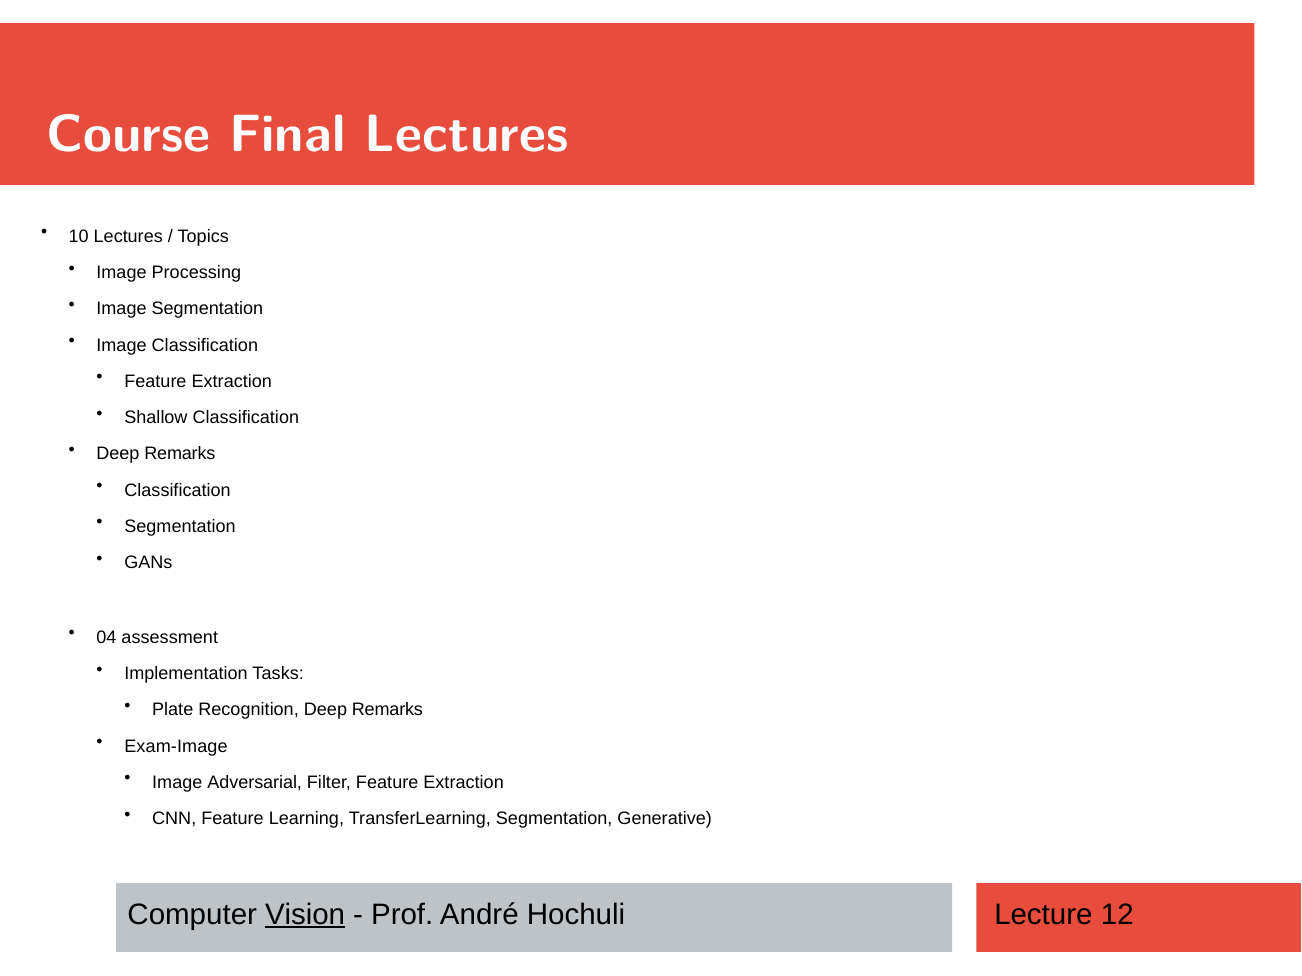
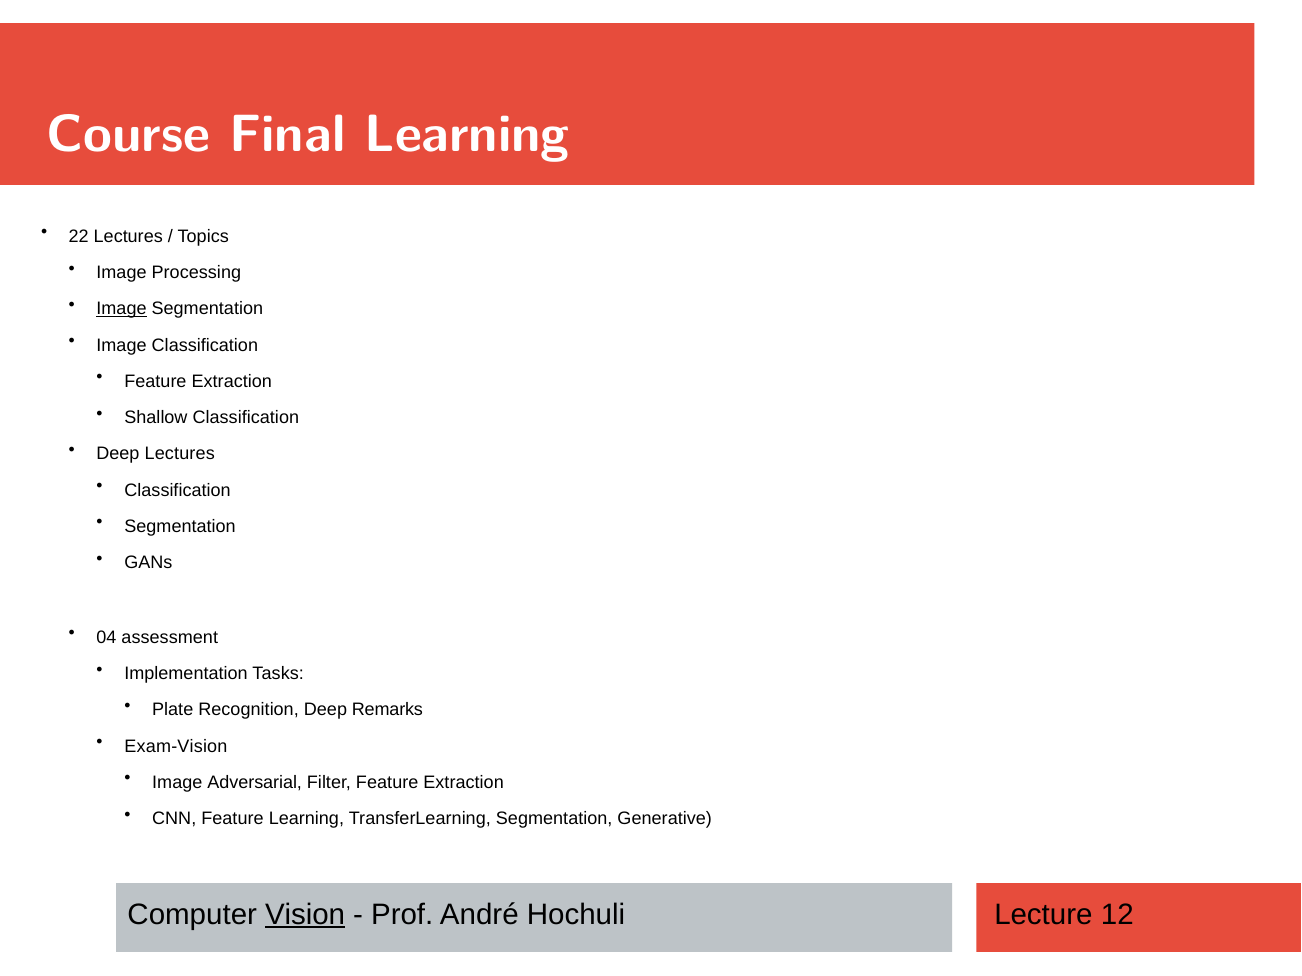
Final Lectures: Lectures -> Learning (467, 134)
10: 10 -> 22 (79, 236)
Image underline: none -> present (122, 309)
Remarks: Remarks -> Lectures (180, 454)
Exam-Image: Exam-Image -> Exam-Vision (176, 746)
